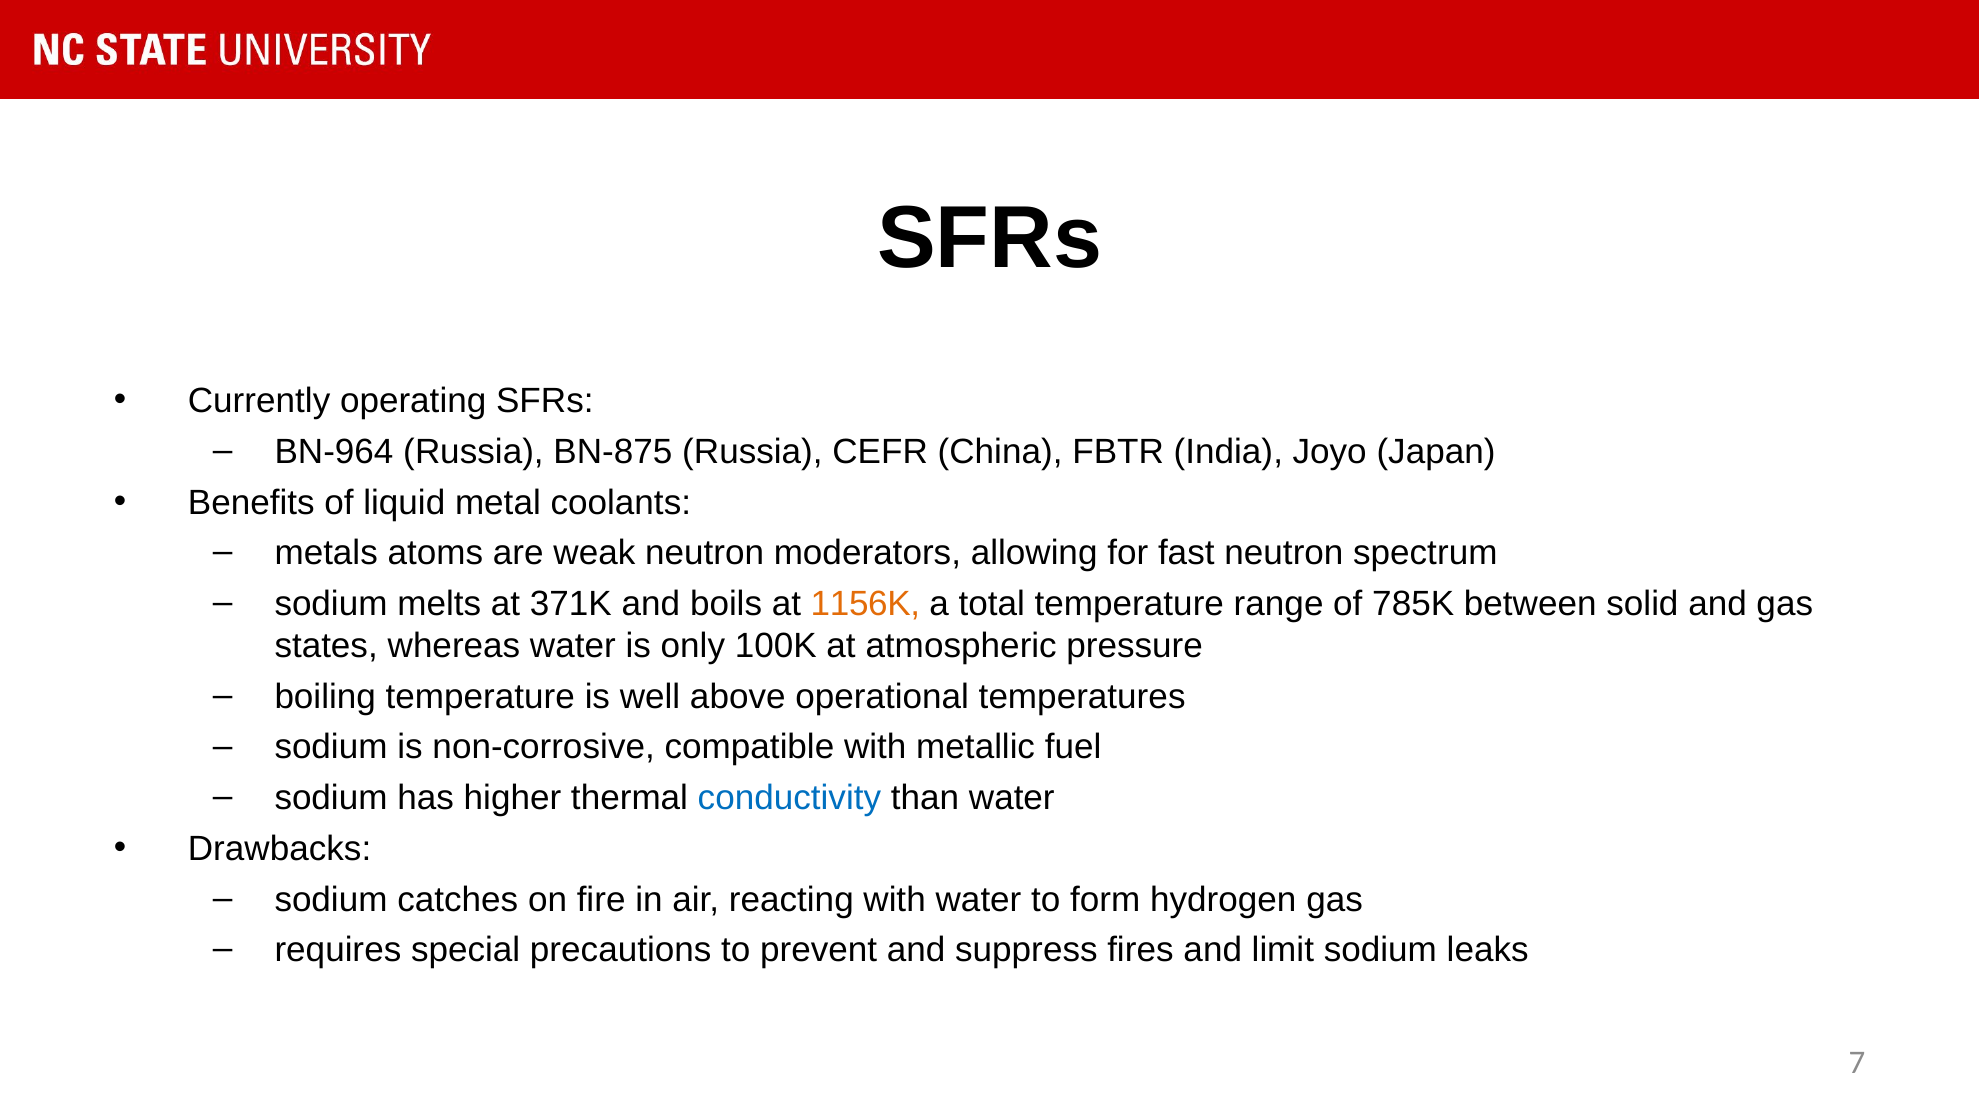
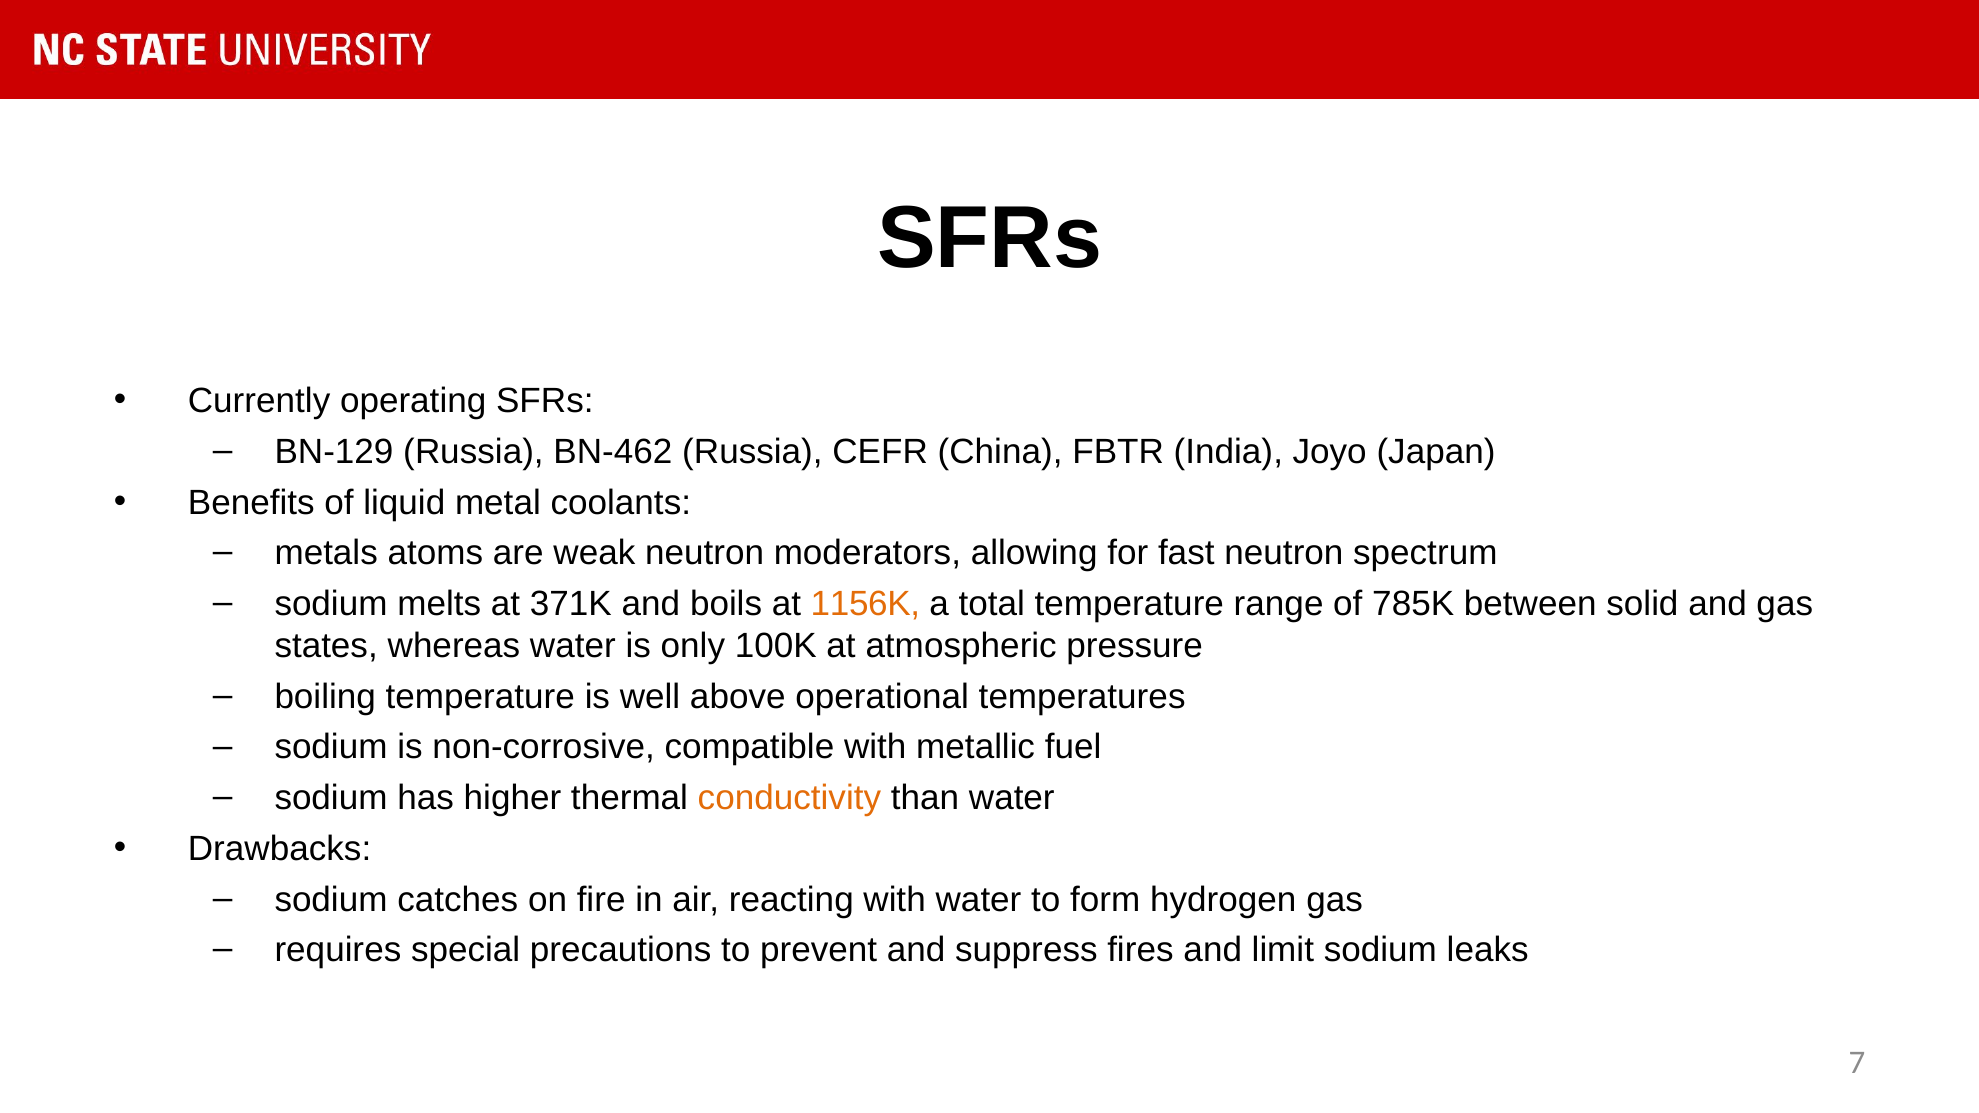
BN-964: BN-964 -> BN-129 (334, 452)
BN-875: BN-875 -> BN-462 (613, 452)
conductivity colour: blue -> orange (789, 798)
